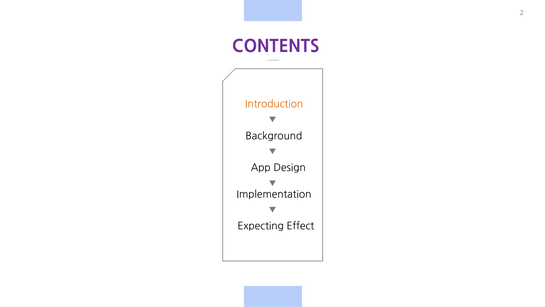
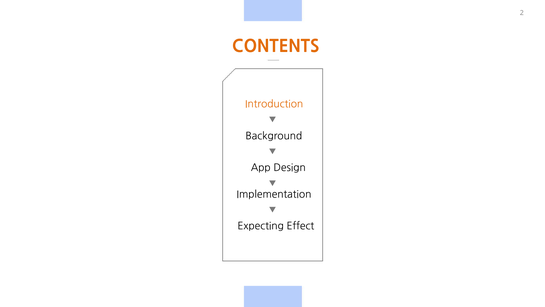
CONTENTS colour: purple -> orange (276, 46)
